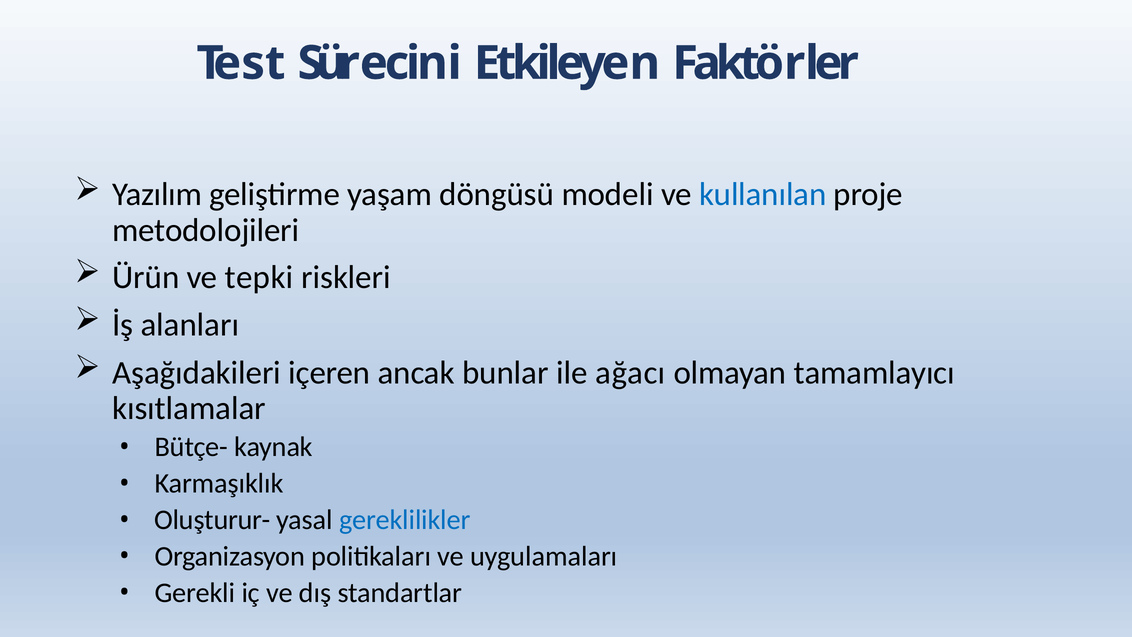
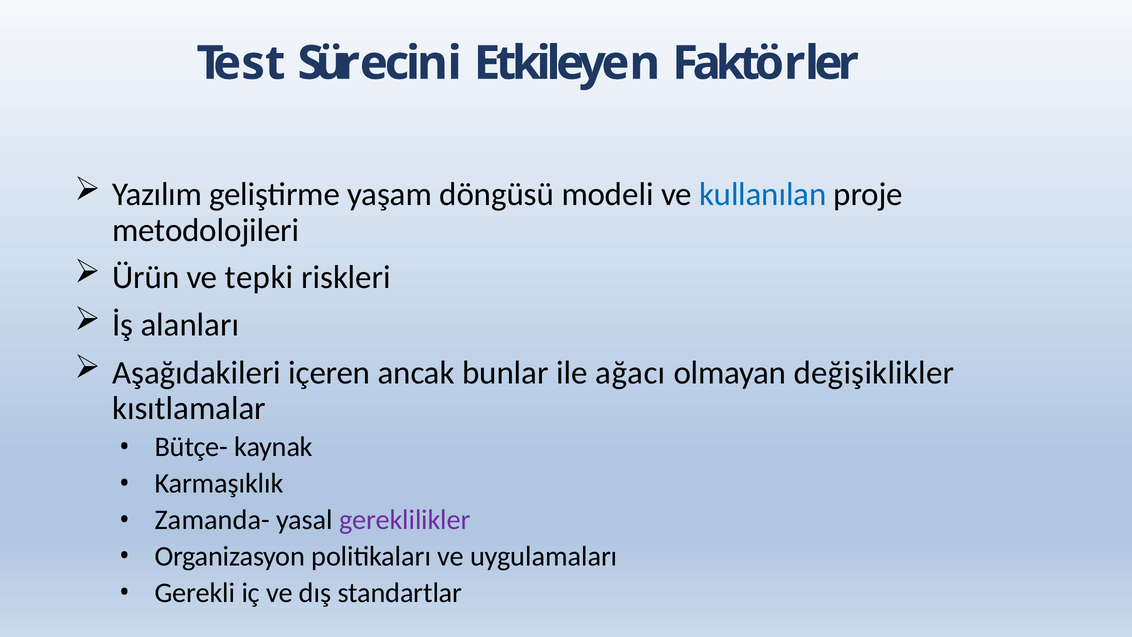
tamamlayıcı: tamamlayıcı -> değişiklikler (874, 372)
Oluşturur-: Oluşturur- -> Zamanda- (212, 520)
gereklilikler colour: blue -> purple (405, 520)
